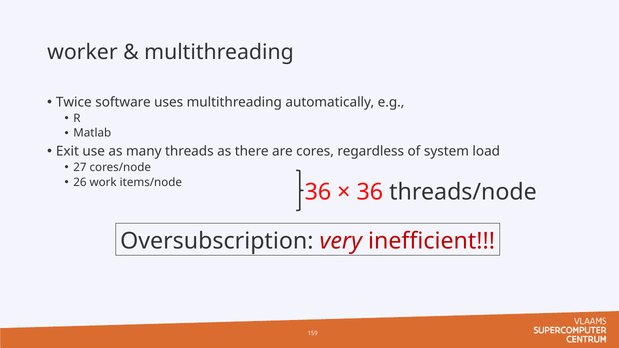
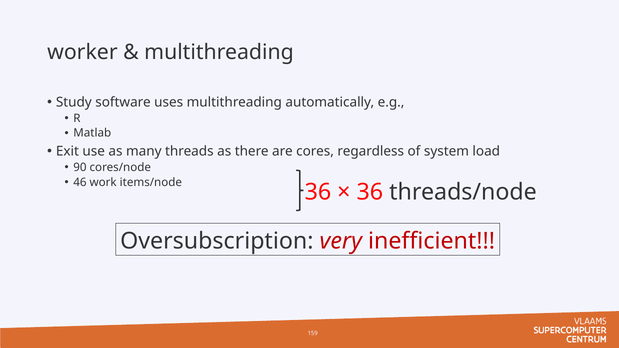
Twice: Twice -> Study (74, 102)
27: 27 -> 90 (80, 168)
26: 26 -> 46 (80, 183)
